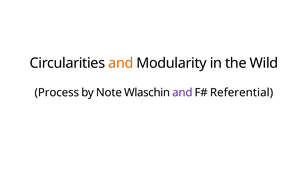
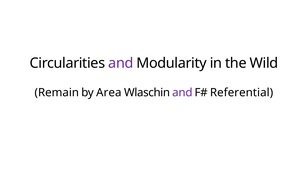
and colour: orange -> purple (121, 63)
Process: Process -> Remain (57, 93)
Note: Note -> Area (109, 93)
